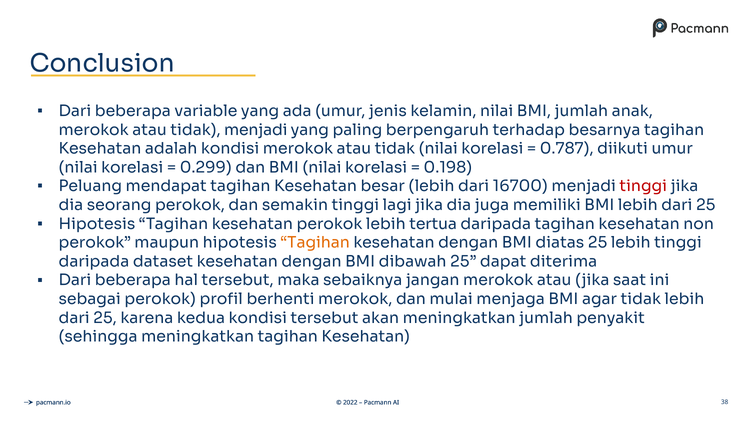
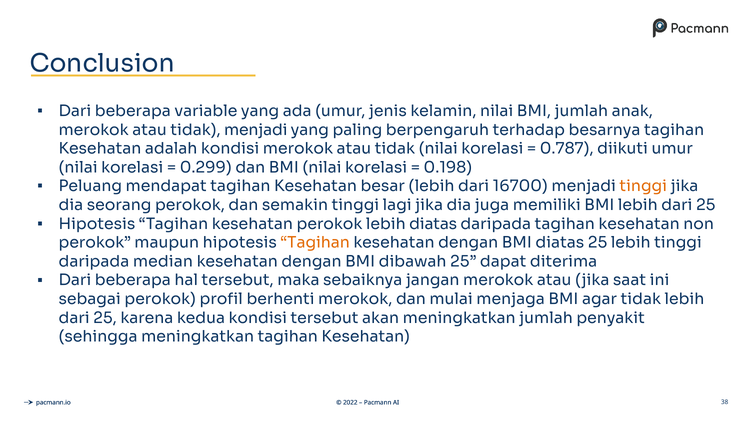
tinggi colour: red -> orange (643, 186)
lebih tertua: tertua -> diatas (433, 224)
dataset: dataset -> median (163, 262)
